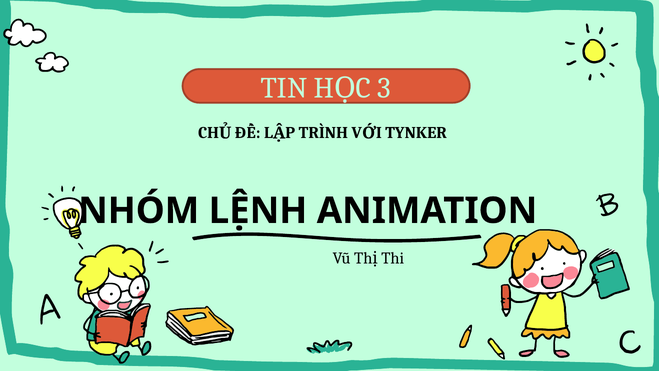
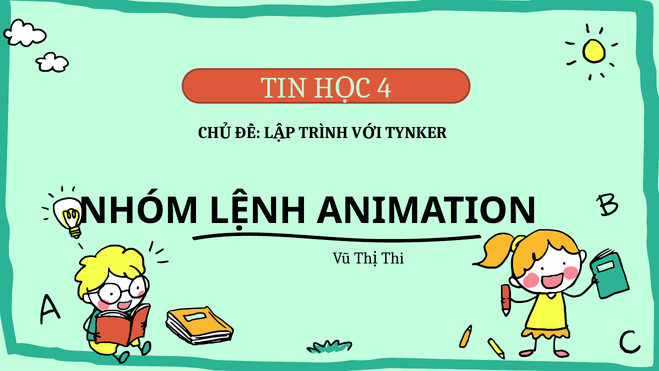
3: 3 -> 4 (385, 88)
